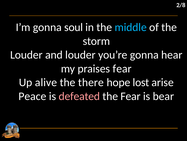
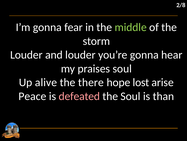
soul: soul -> fear (74, 27)
middle colour: light blue -> light green (131, 27)
praises fear: fear -> soul (122, 68)
the Fear: Fear -> Soul (130, 96)
bear: bear -> than (163, 96)
